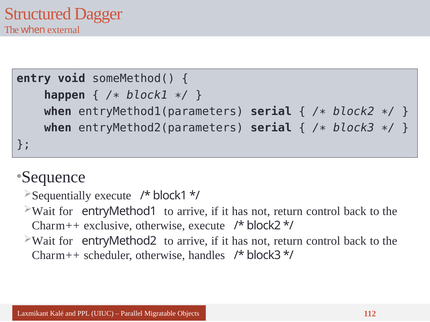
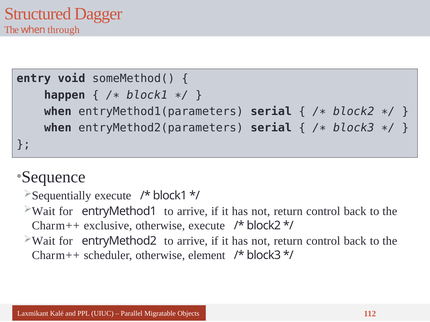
external: external -> through (64, 30)
handles: handles -> element (207, 256)
